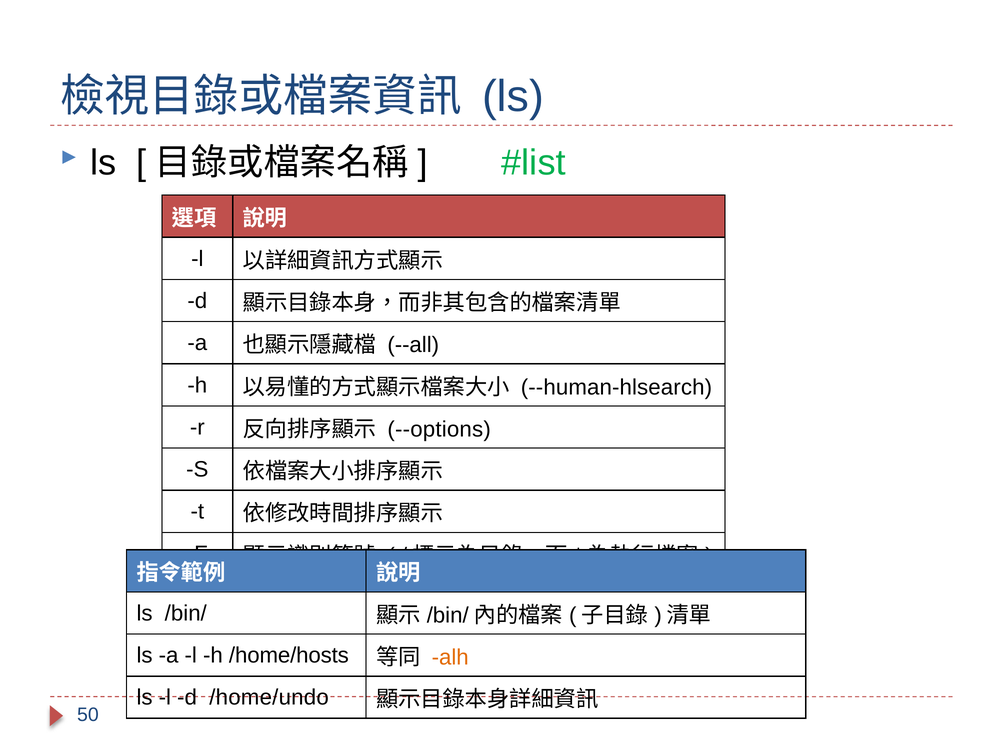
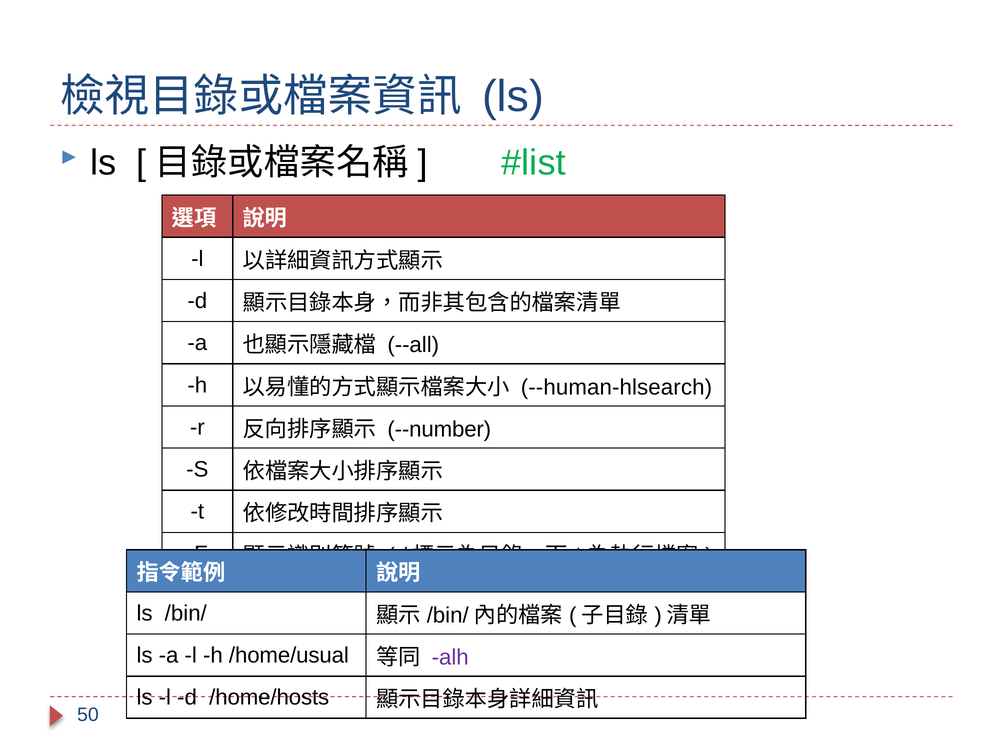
--options: --options -> --number (439, 429)
/home/hosts: /home/hosts -> /home/usual (289, 656)
alh colour: orange -> purple (450, 658)
/home/undo: /home/undo -> /home/hosts (269, 698)
